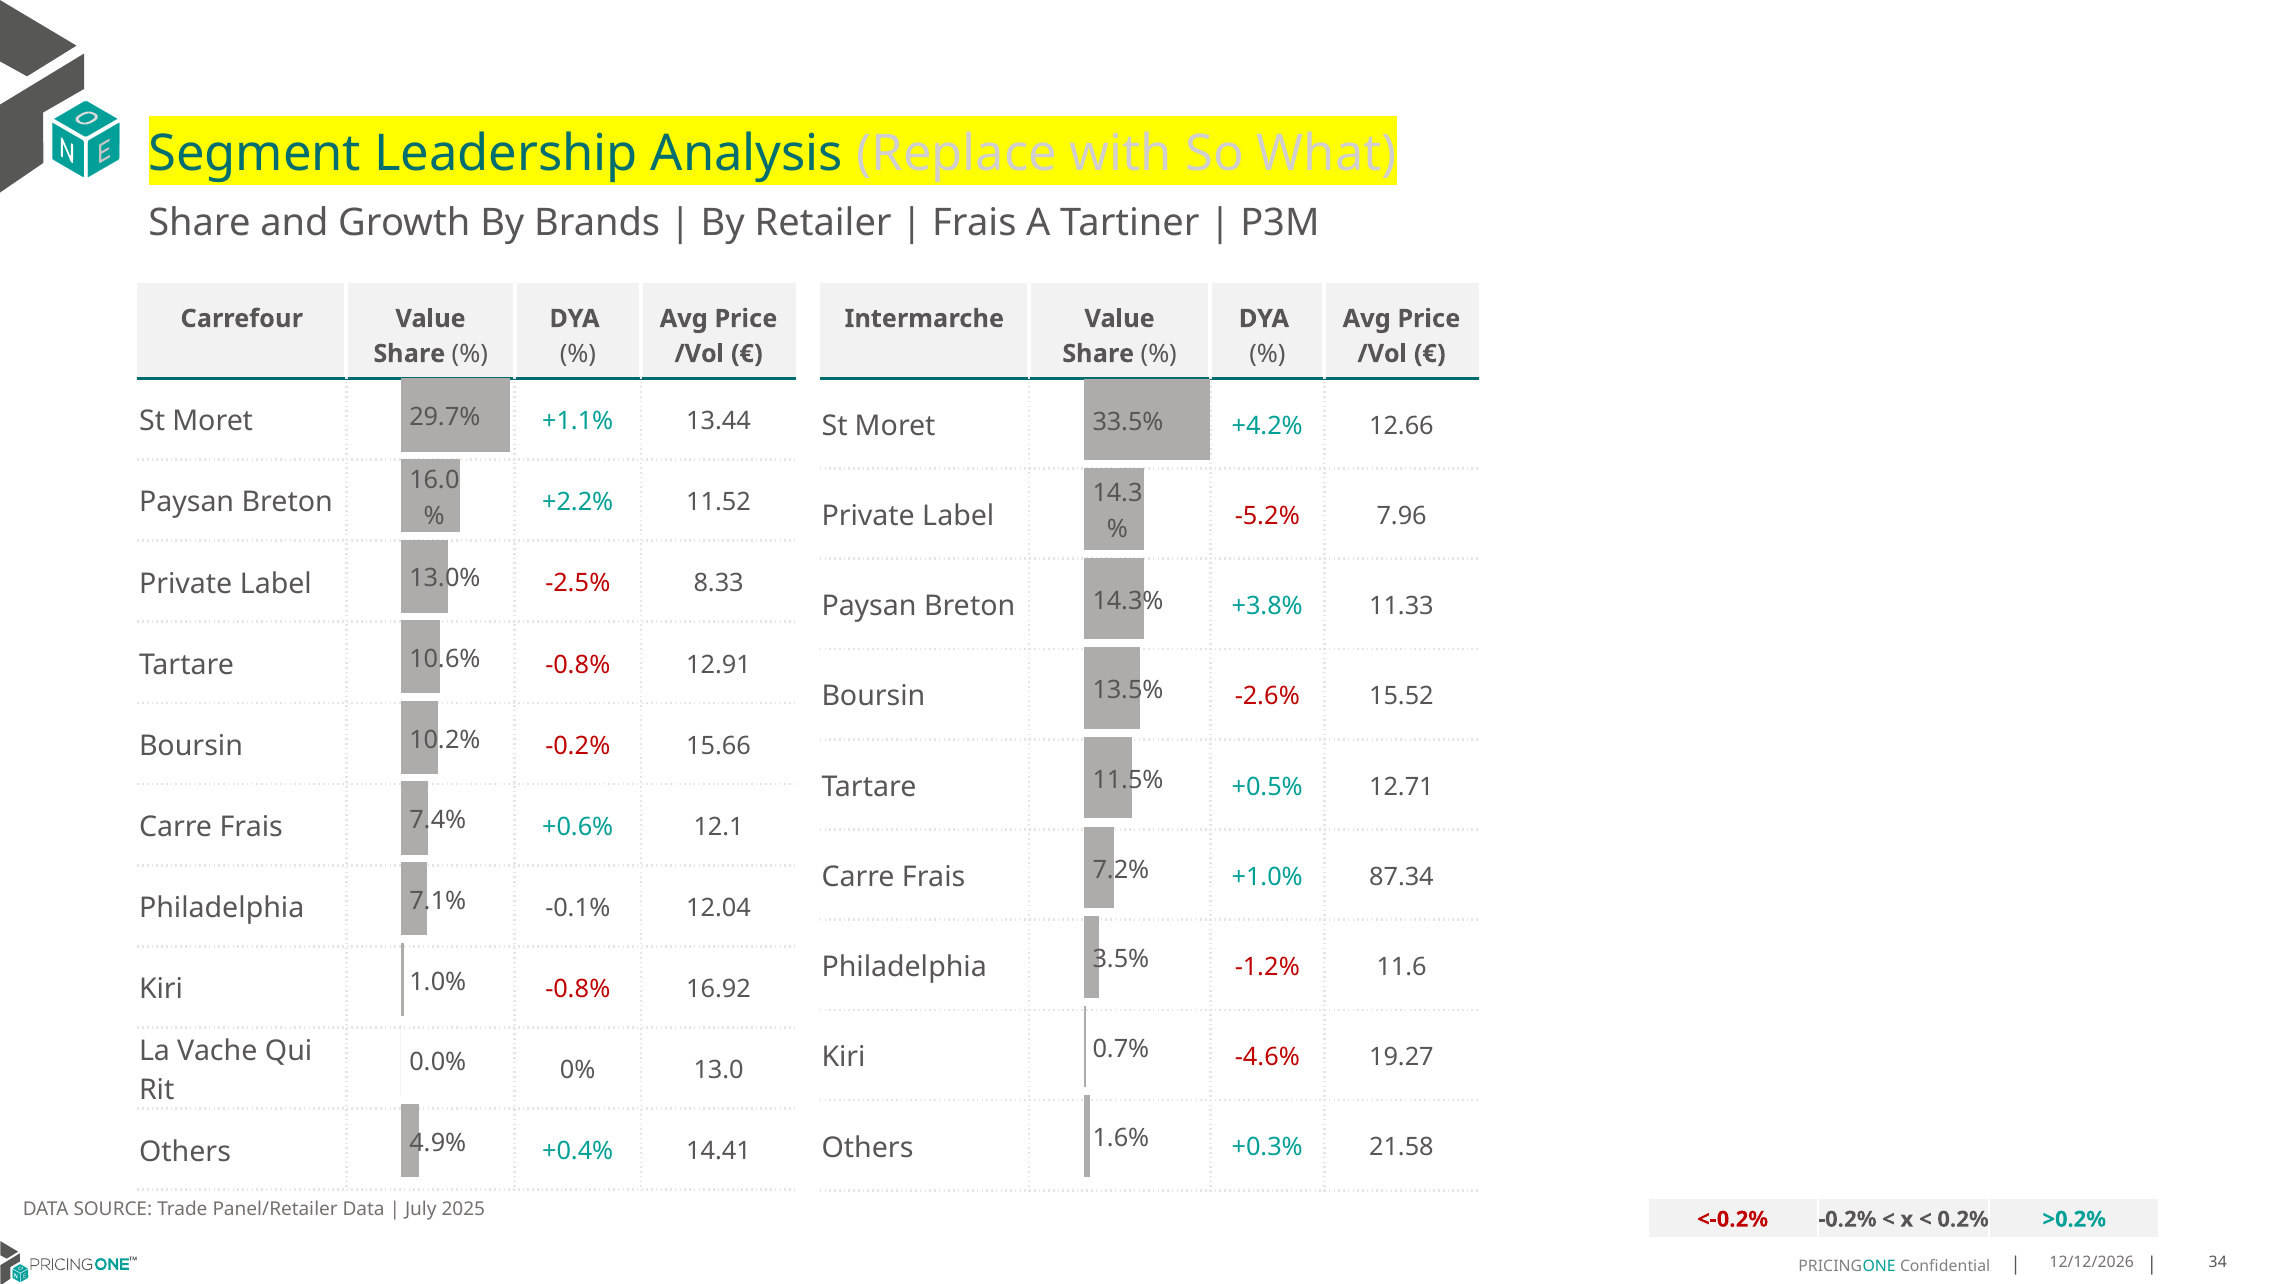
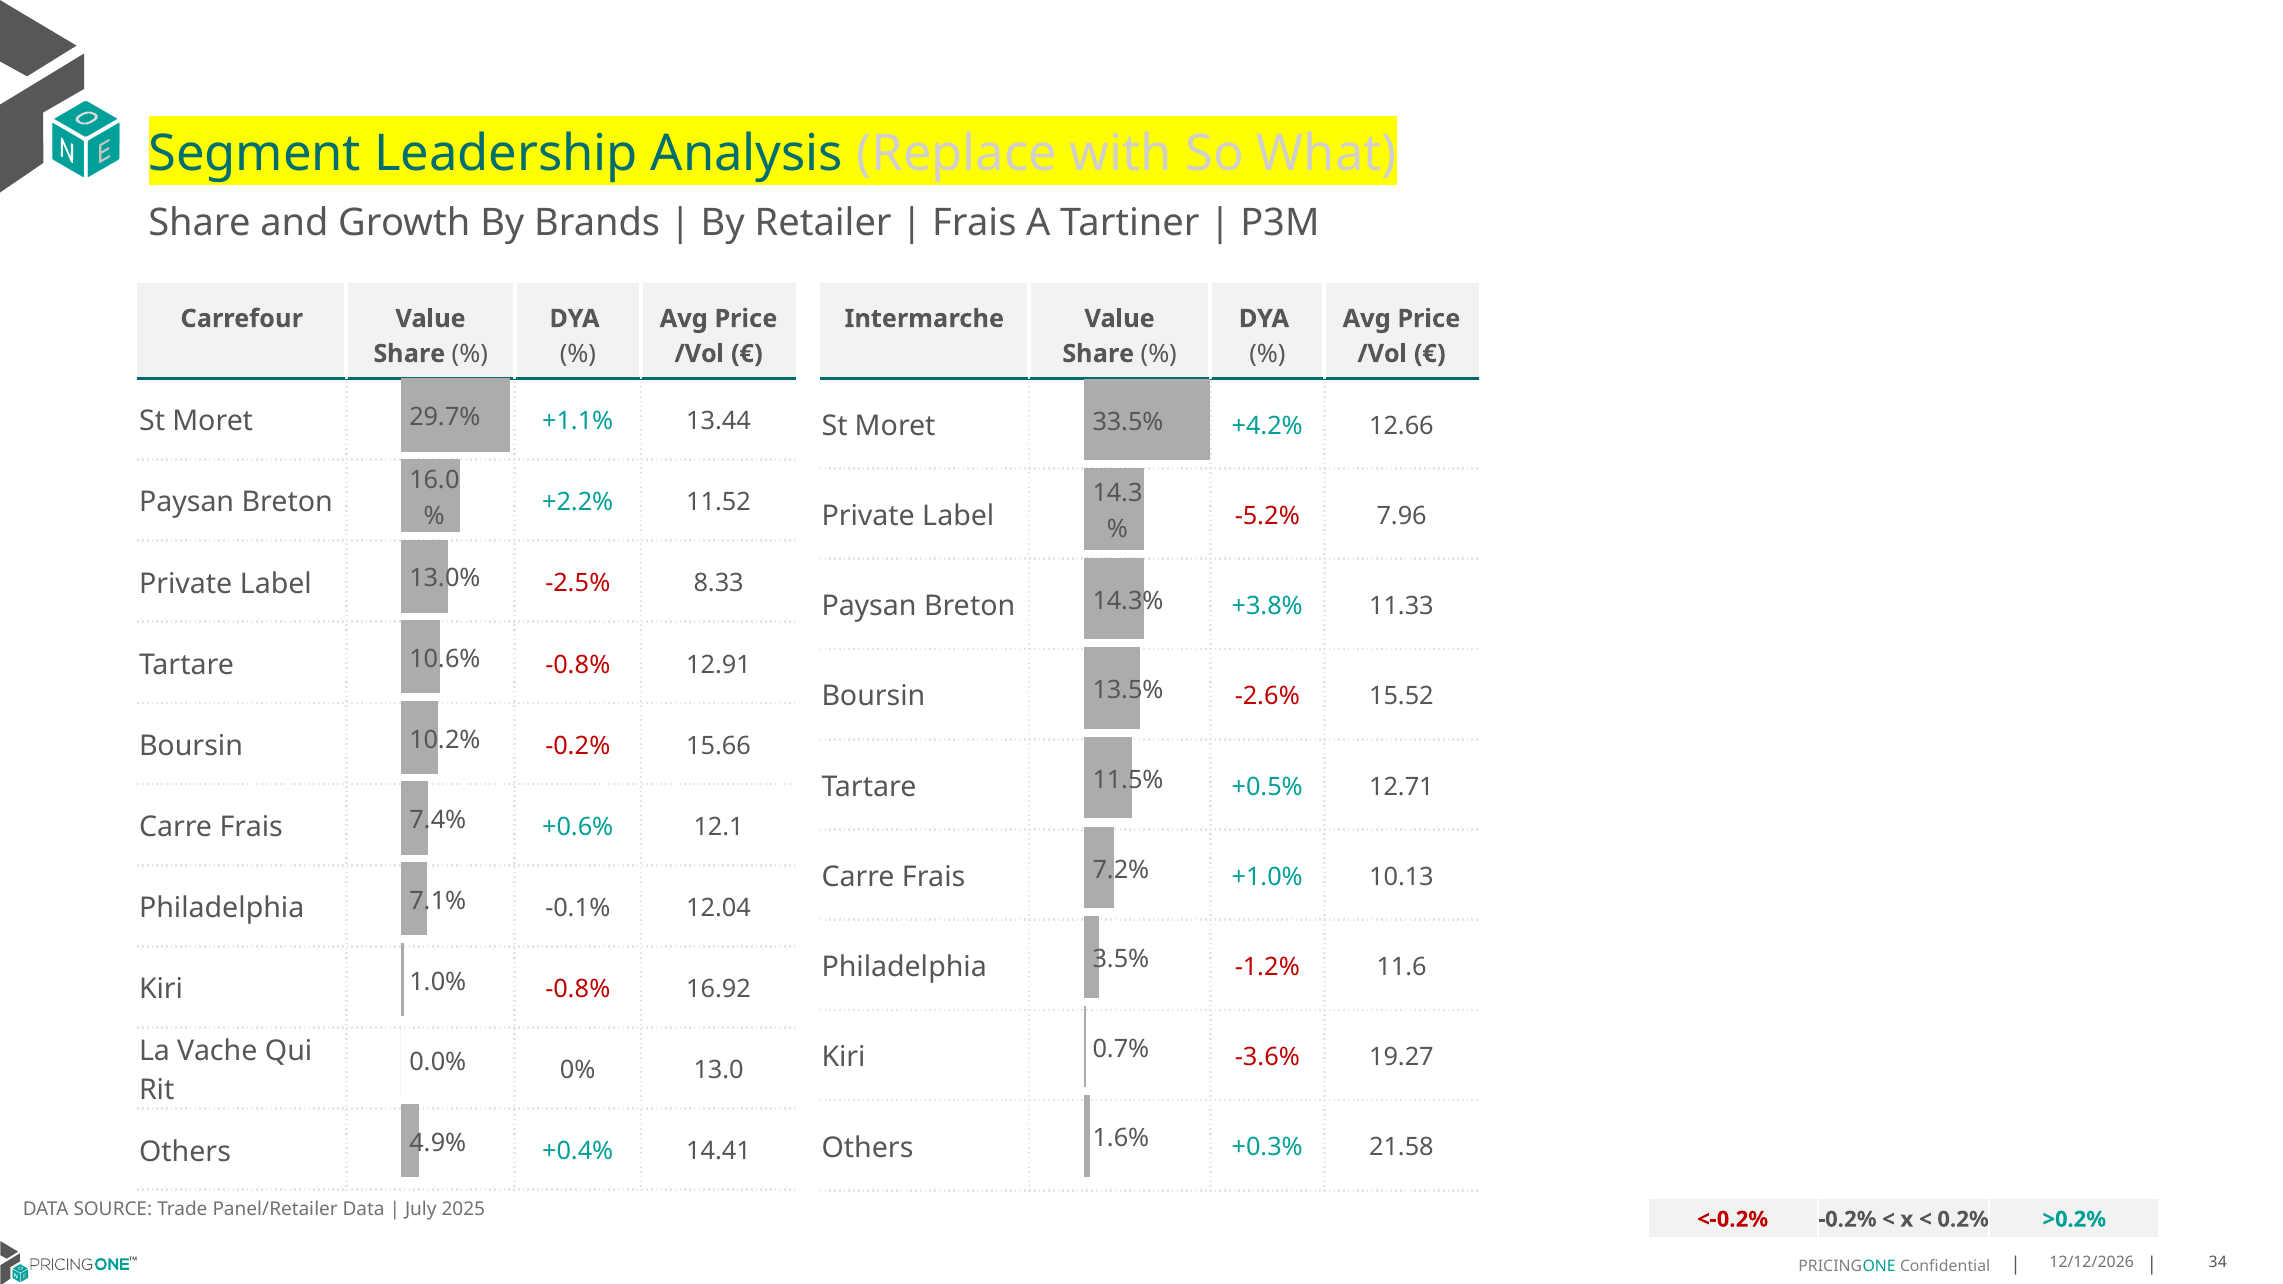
87.34: 87.34 -> 10.13 (1401, 877)
-4.6%: -4.6% -> -3.6% (1267, 1058)
